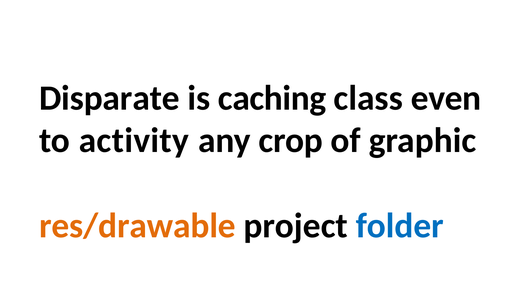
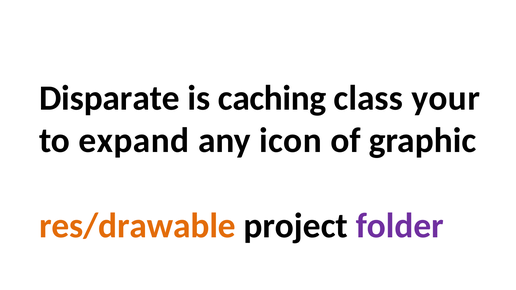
even: even -> your (446, 98)
activity: activity -> expand (134, 141)
crop: crop -> icon (290, 141)
folder colour: blue -> purple (400, 226)
